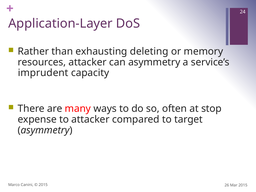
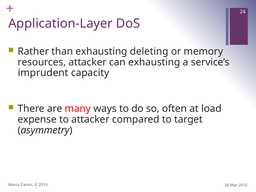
can asymmetry: asymmetry -> exhausting (154, 62)
stop: stop -> load (211, 109)
